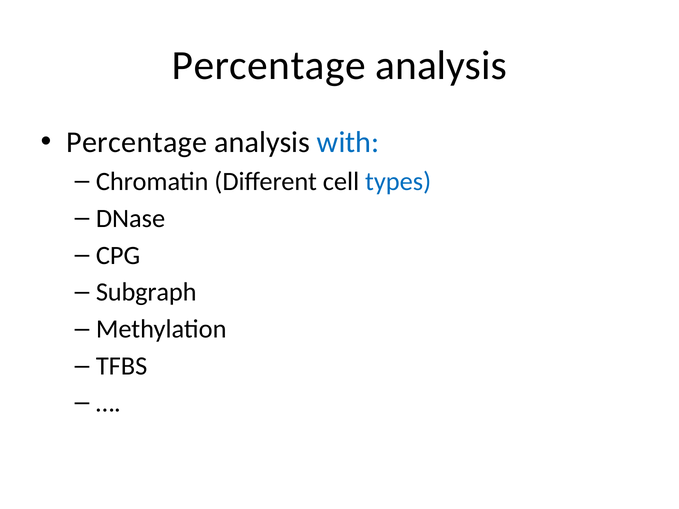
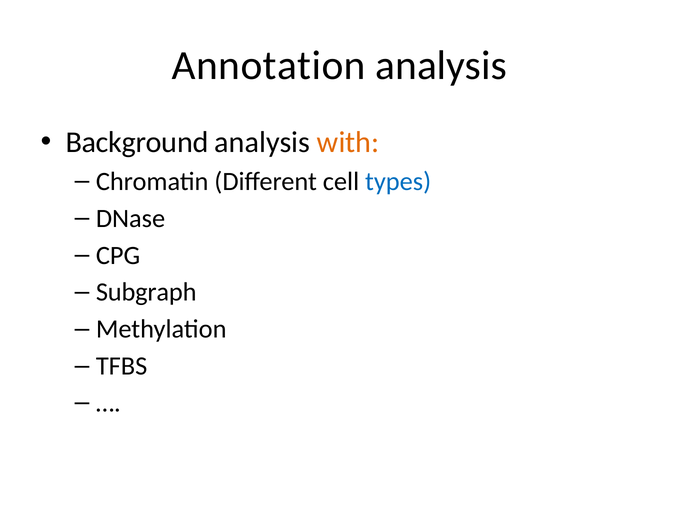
Percentage: Percentage -> Annotation (269, 66)
Percentage: Percentage -> Background (137, 142)
with colour: blue -> orange (348, 142)
